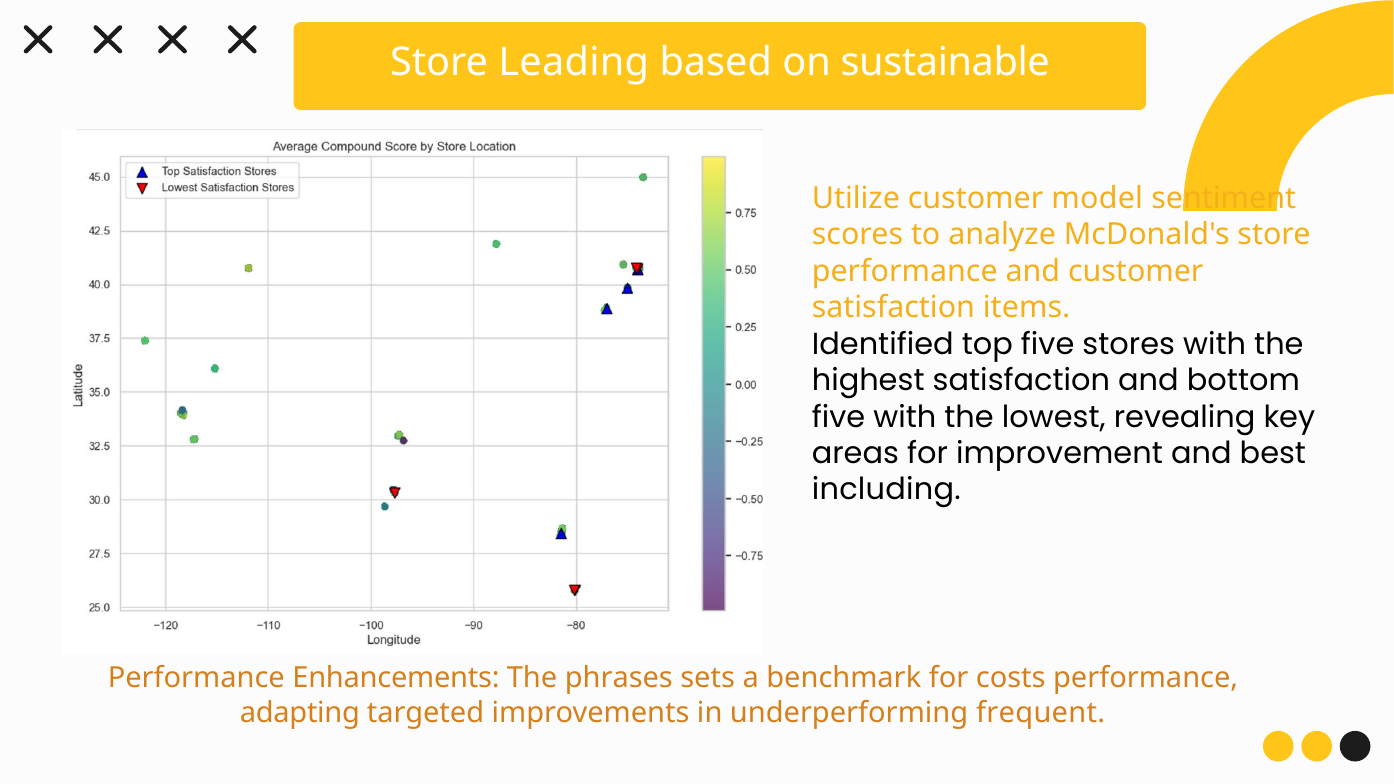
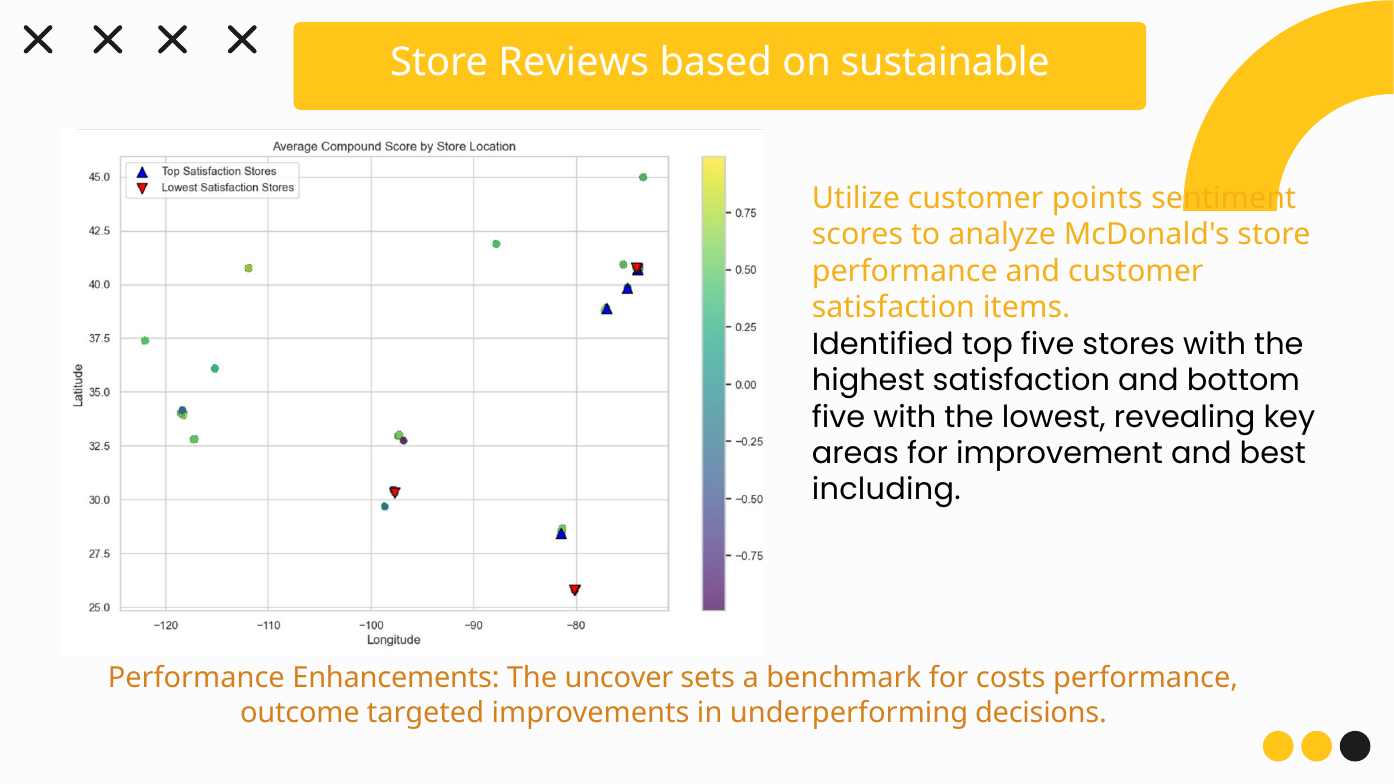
Leading: Leading -> Reviews (574, 63)
model: model -> points (1097, 198)
phrases: phrases -> uncover (619, 679)
adapting: adapting -> outcome (300, 713)
frequent: frequent -> decisions (1041, 713)
